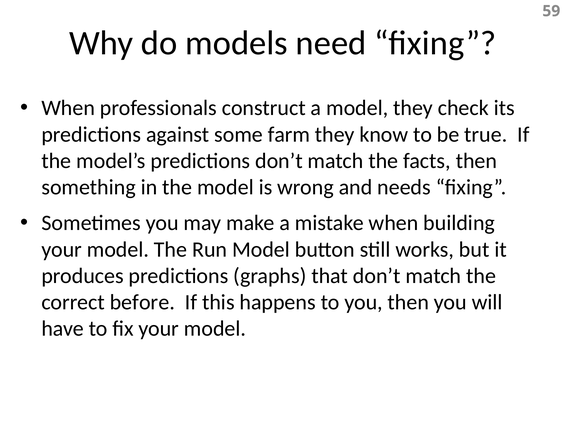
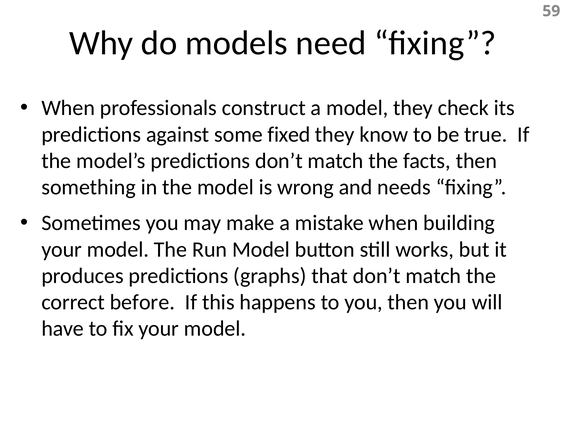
farm: farm -> fixed (289, 135)
